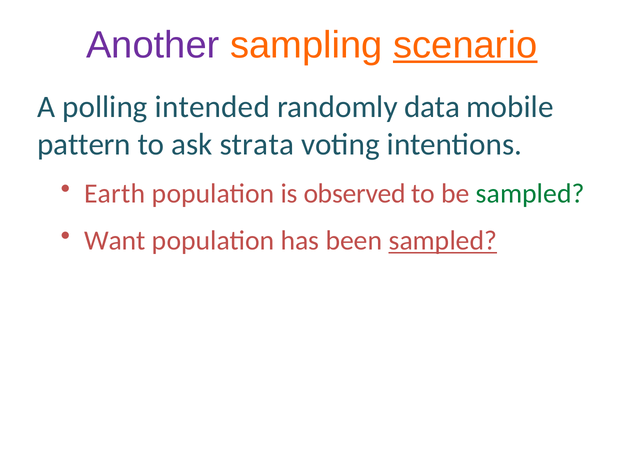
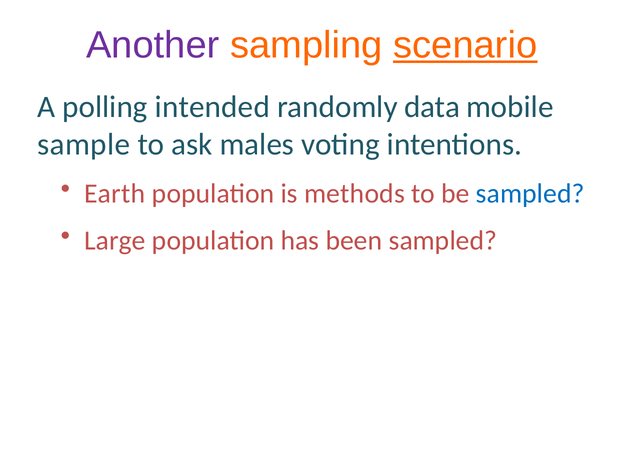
pattern: pattern -> sample (84, 145)
strata: strata -> males (257, 145)
observed: observed -> methods (355, 194)
sampled colour: green -> blue (530, 194)
Want: Want -> Large (115, 241)
sampled underline: present -> none (443, 241)
